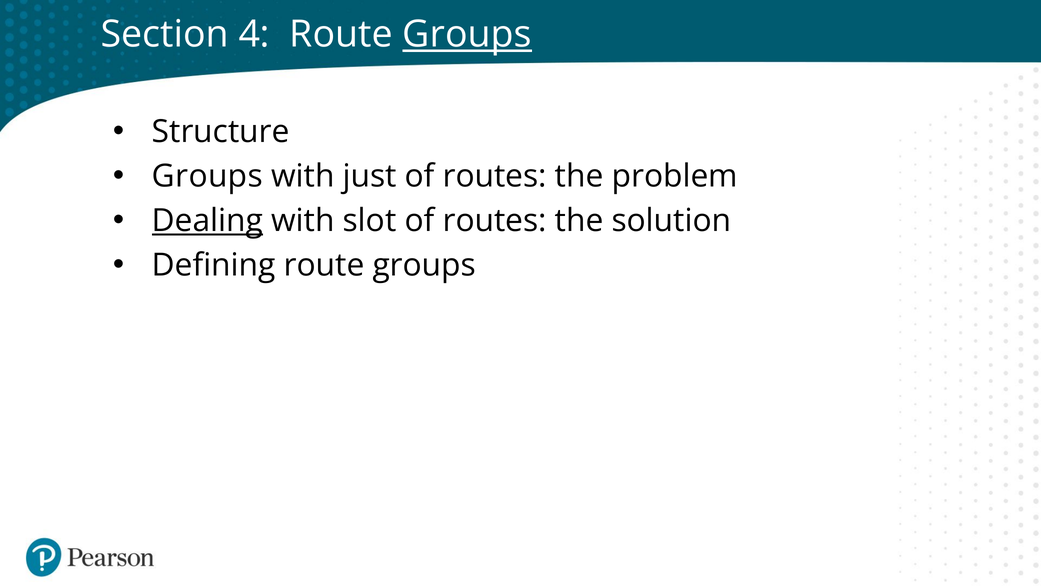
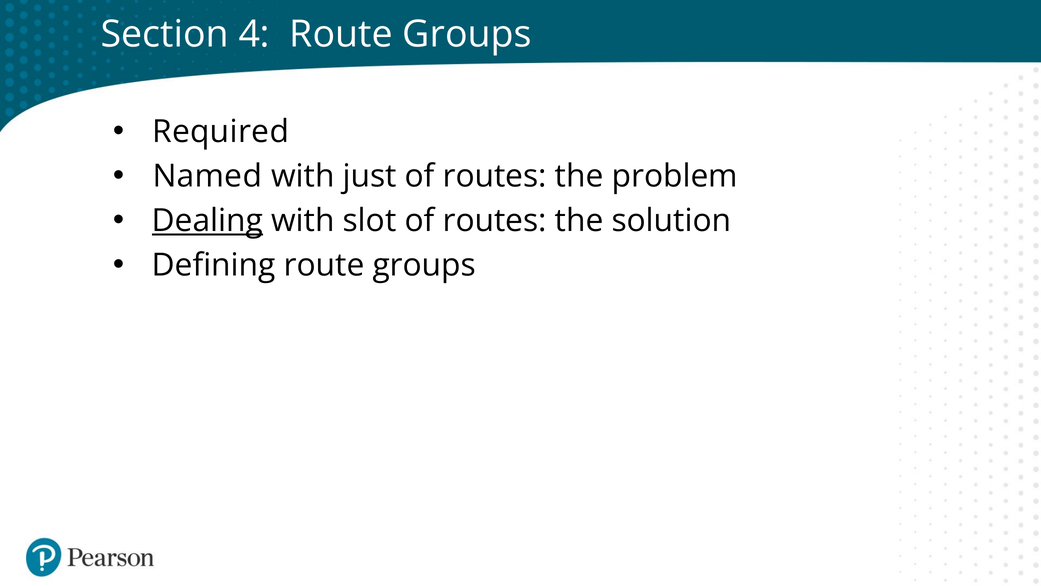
Groups underline: present -> none (467, 34)
Structure: Structure -> Required (221, 132)
Groups: Groups -> Named (207, 176)
